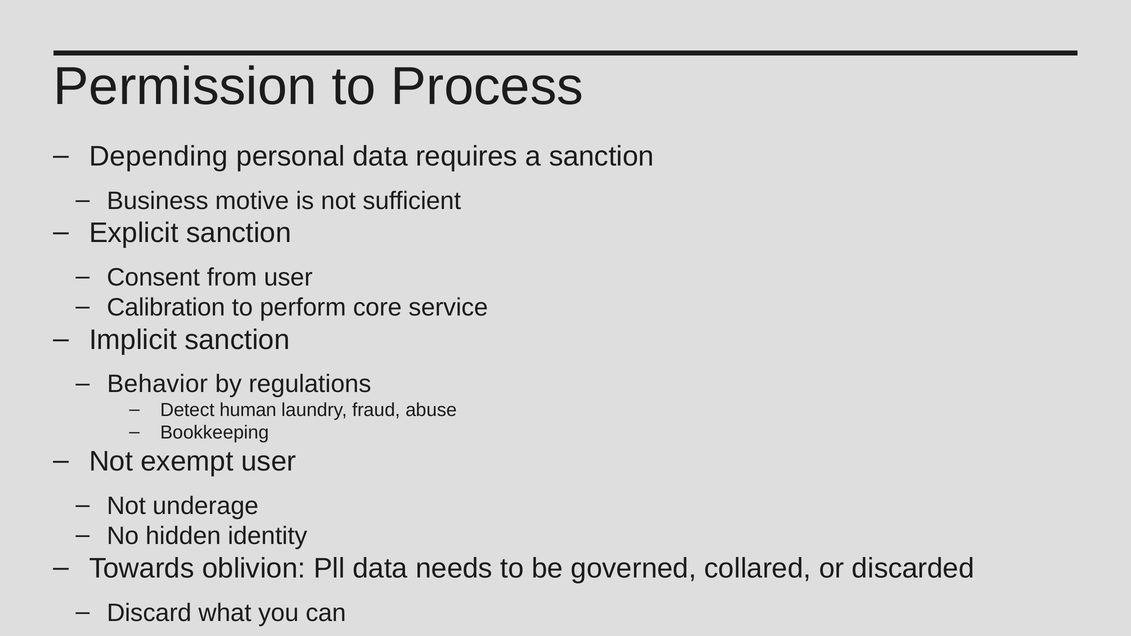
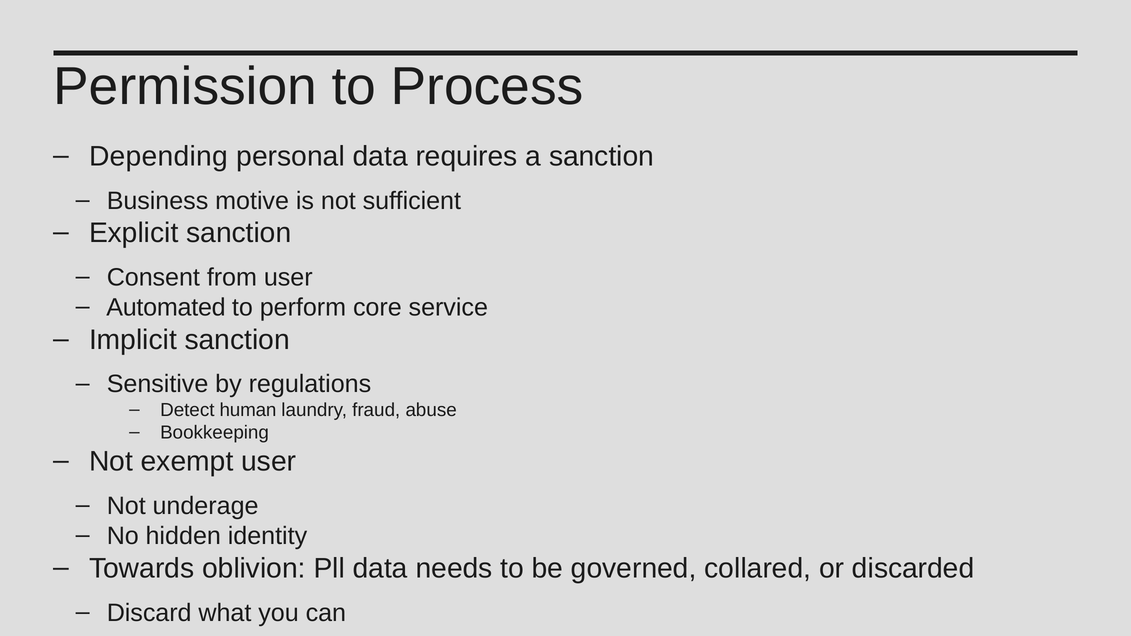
Calibration: Calibration -> Automated (166, 308)
Behavior: Behavior -> Sensitive (158, 384)
